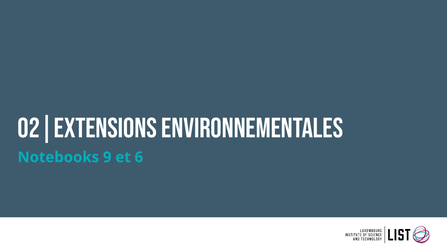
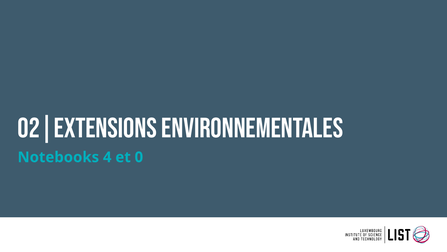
9: 9 -> 4 (107, 157)
6: 6 -> 0 (139, 157)
